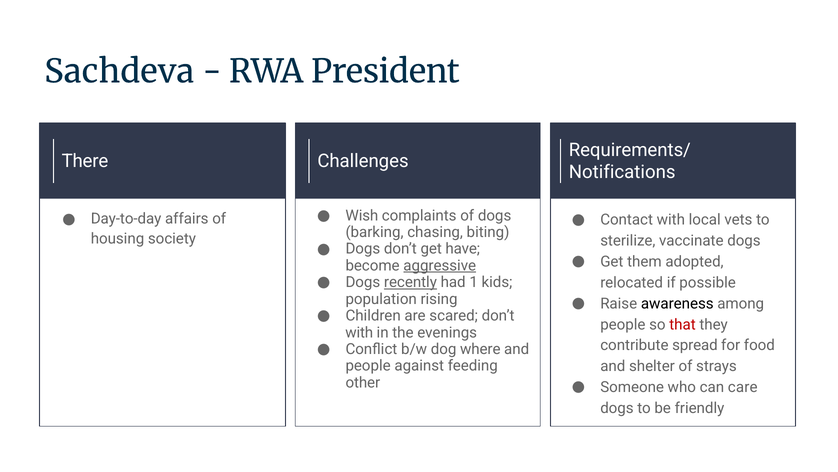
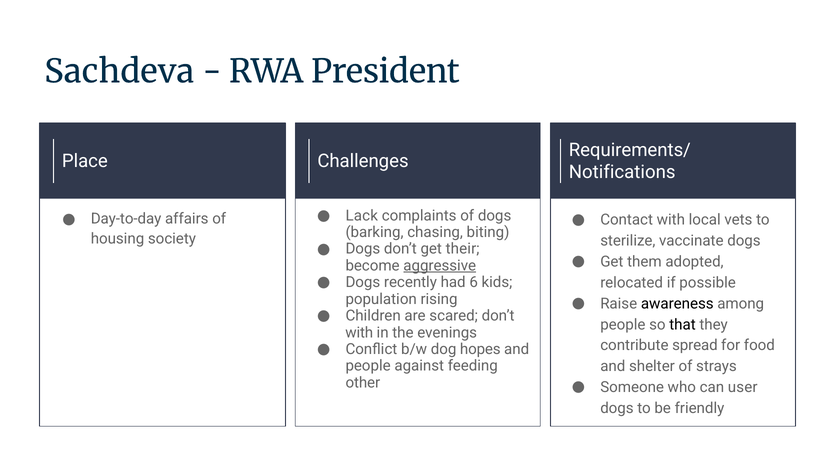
There: There -> Place (85, 161)
Wish: Wish -> Lack (362, 215)
have: have -> their (463, 249)
recently underline: present -> none (410, 282)
1: 1 -> 6 (474, 282)
that colour: red -> black (682, 324)
where: where -> hopes (480, 349)
care: care -> user (743, 387)
